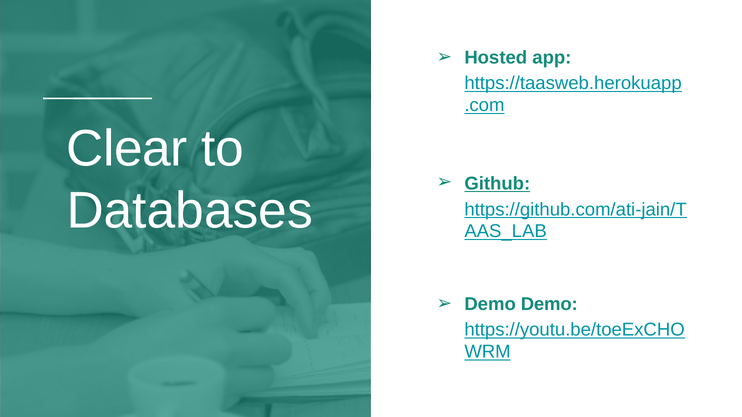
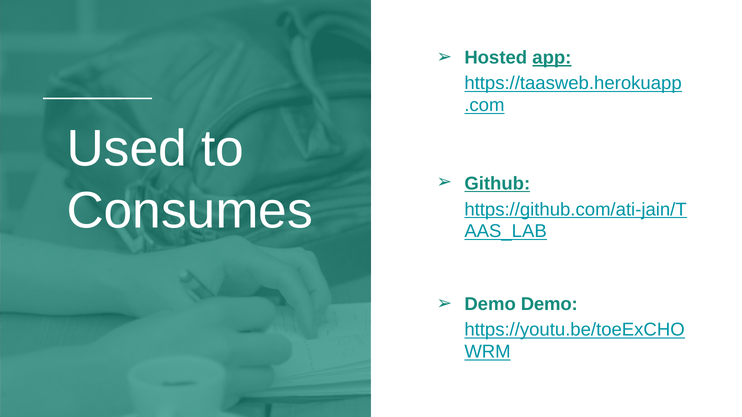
app underline: none -> present (552, 58)
Clear: Clear -> Used (127, 149)
Databases: Databases -> Consumes (190, 211)
